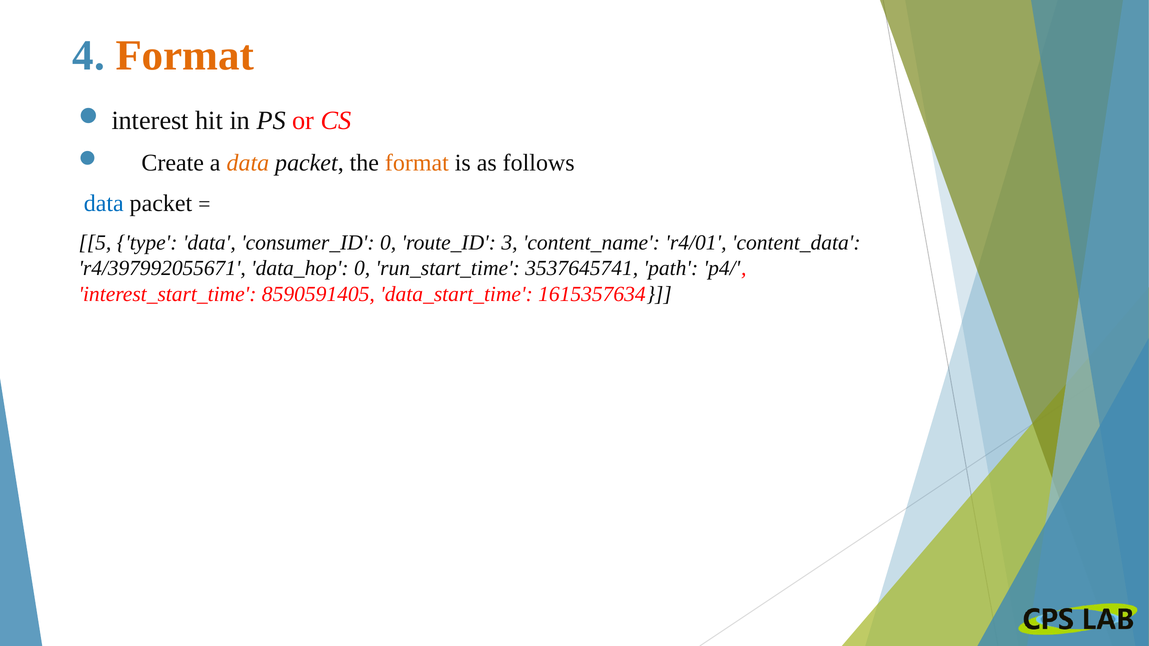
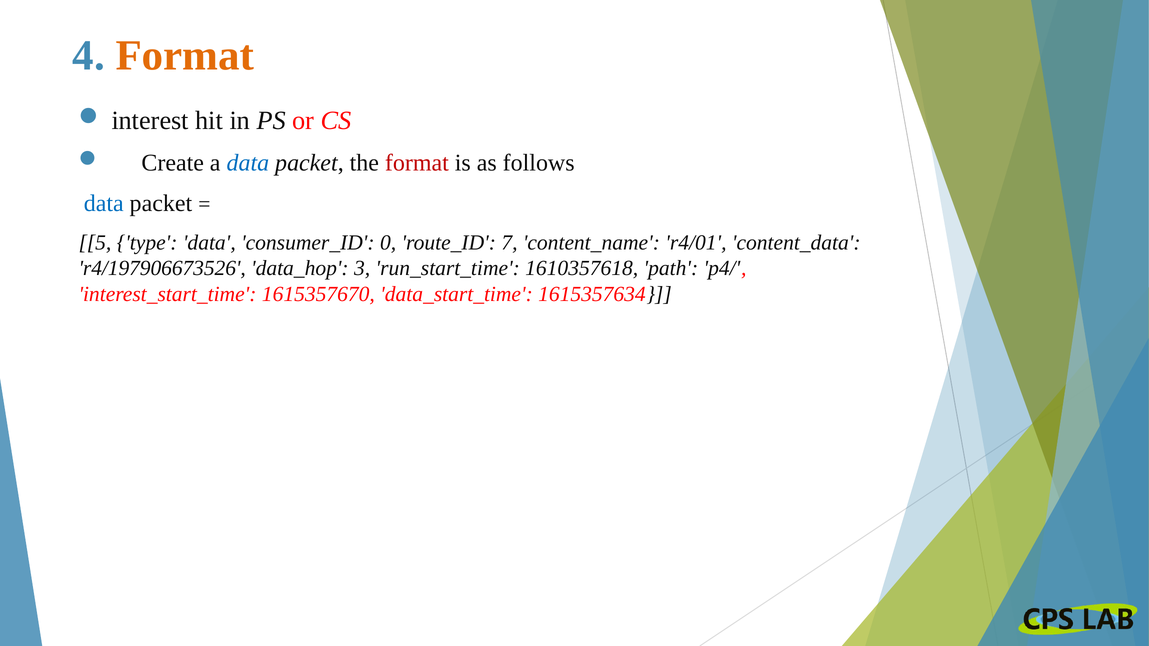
data colour: orange -> blue (248, 163)
format colour: orange -> red (417, 163)
3: 3 -> 7 (509, 243)
r4/397992055671: r4/397992055671 -> r4/197906673526 (162, 268)
data_hop 0: 0 -> 3 (362, 268)
3537645741: 3537645741 -> 1610357618 (582, 268)
8590591405: 8590591405 -> 1615357670 (318, 294)
